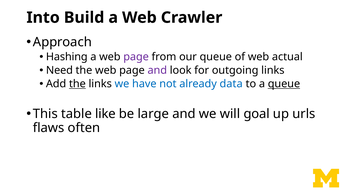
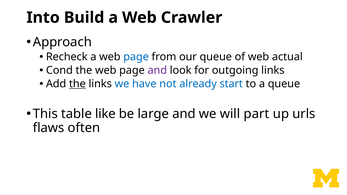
Hashing: Hashing -> Recheck (67, 57)
page colour: purple -> blue (136, 57)
Need: Need -> Cond (59, 70)
data: data -> start (231, 84)
queue underline: present -> none (284, 84)
goal: goal -> part (257, 114)
